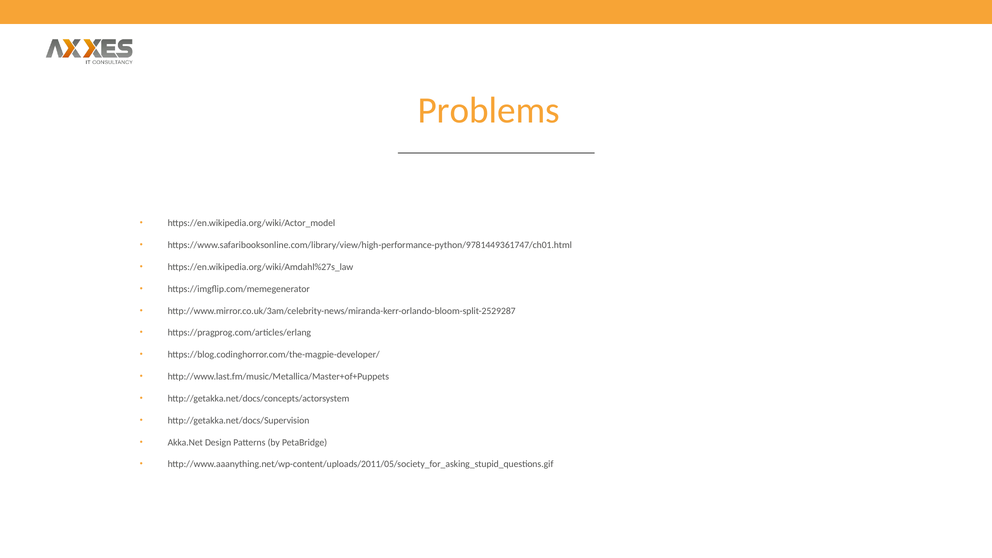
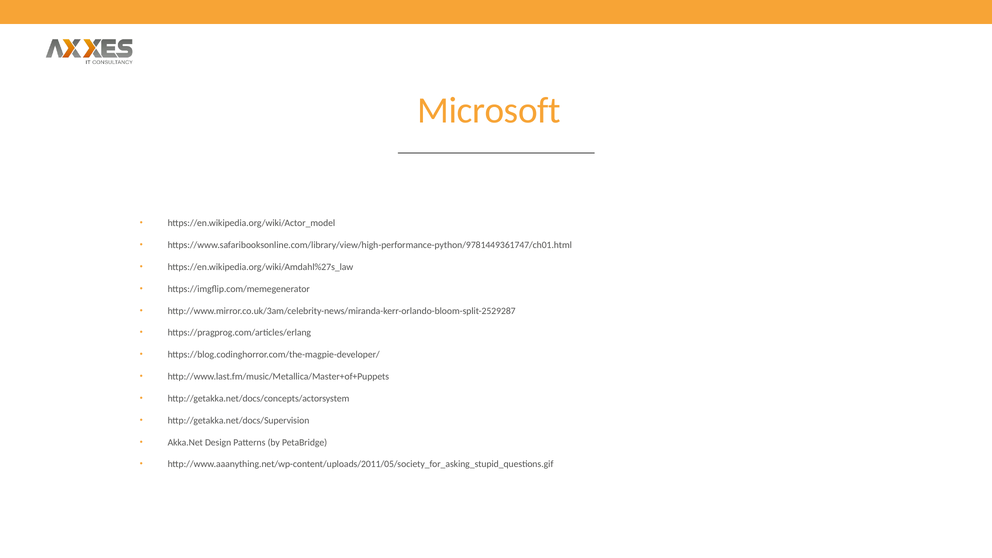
Problems: Problems -> Microsoft (489, 111)
